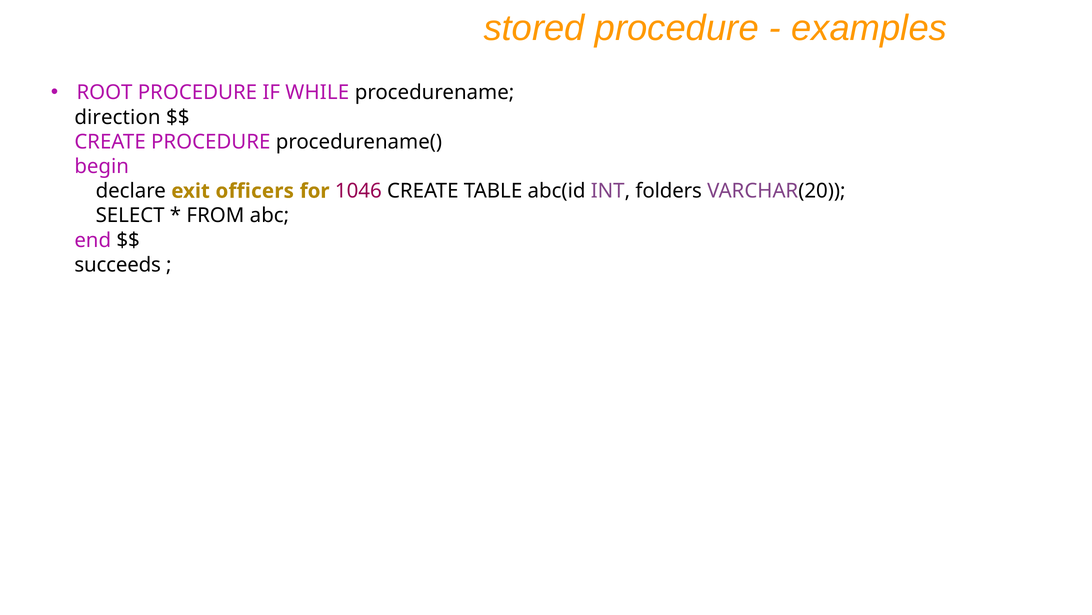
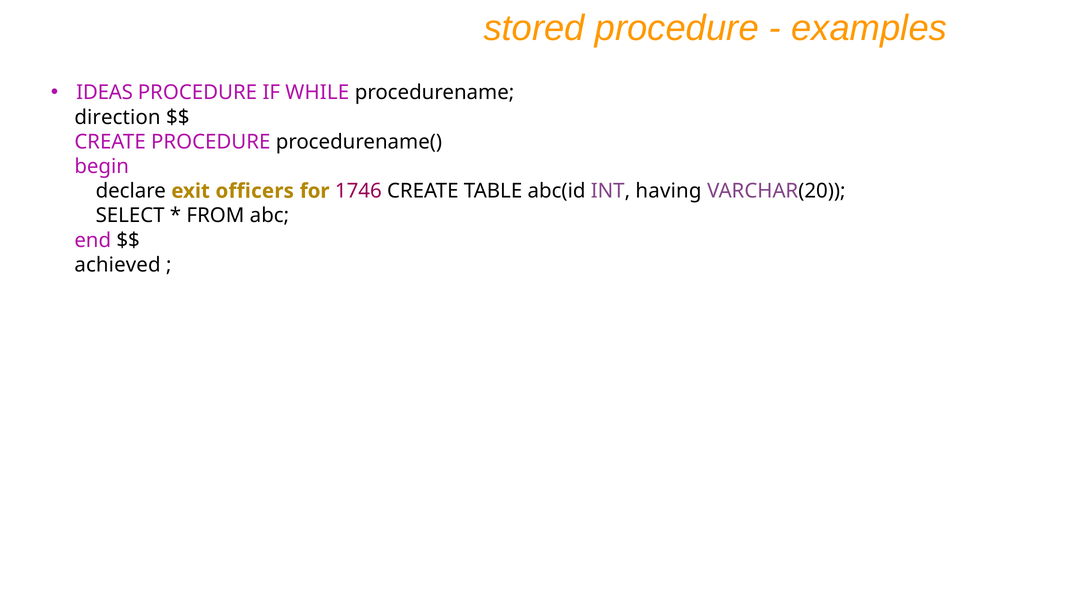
ROOT: ROOT -> IDEAS (105, 93)
1046: 1046 -> 1746 (358, 191)
folders: folders -> having (669, 191)
succeeds: succeeds -> achieved (118, 265)
